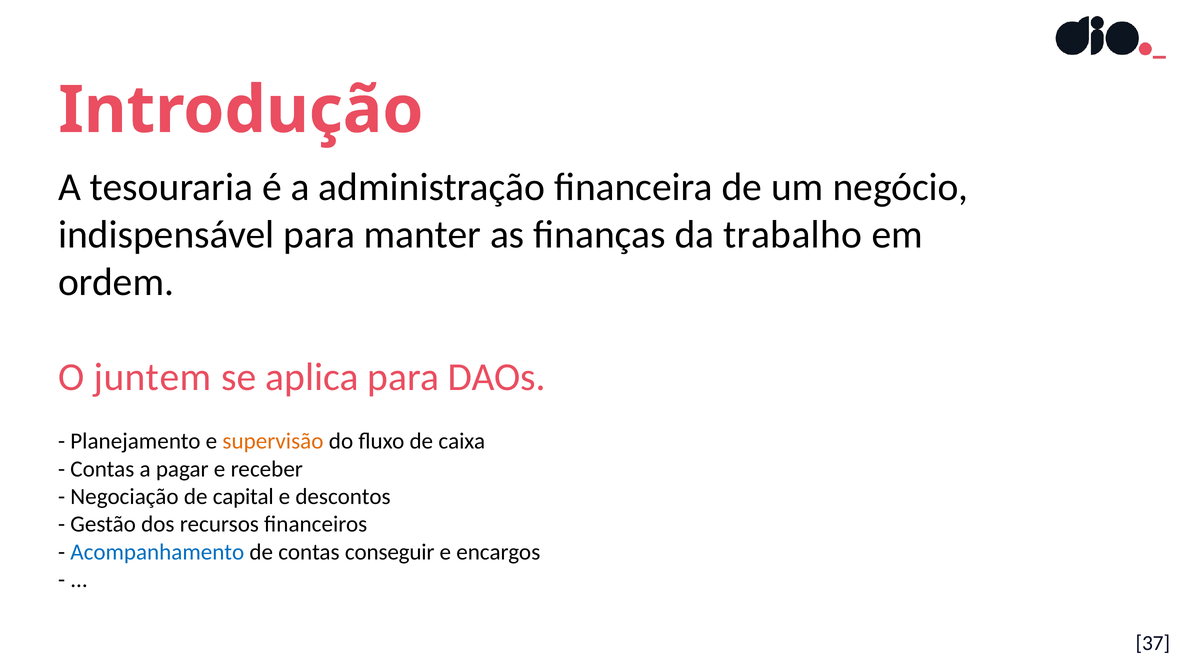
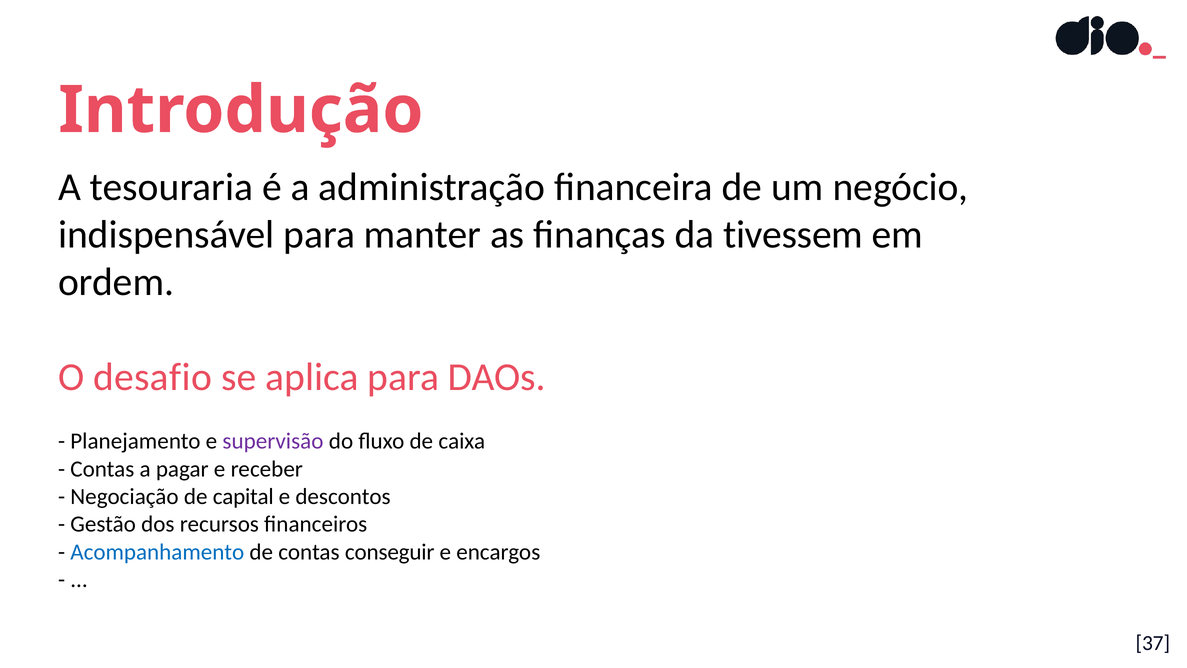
trabalho: trabalho -> tivessem (793, 234)
juntem: juntem -> desafio (152, 377)
supervisão colour: orange -> purple (273, 441)
